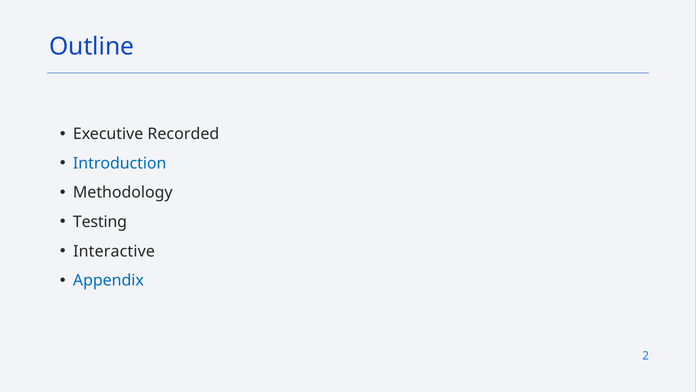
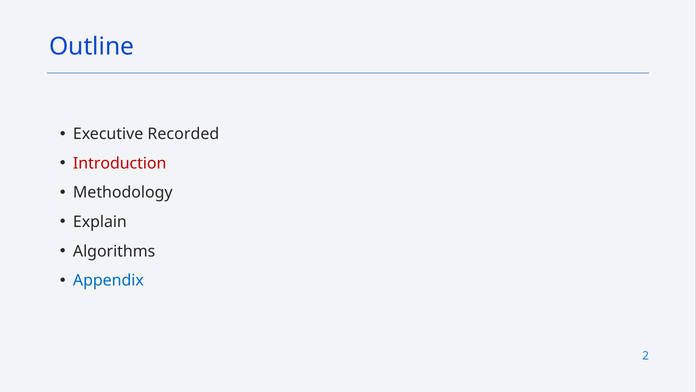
Introduction colour: blue -> red (120, 163)
Testing: Testing -> Explain (100, 222)
Interactive: Interactive -> Algorithms (114, 251)
